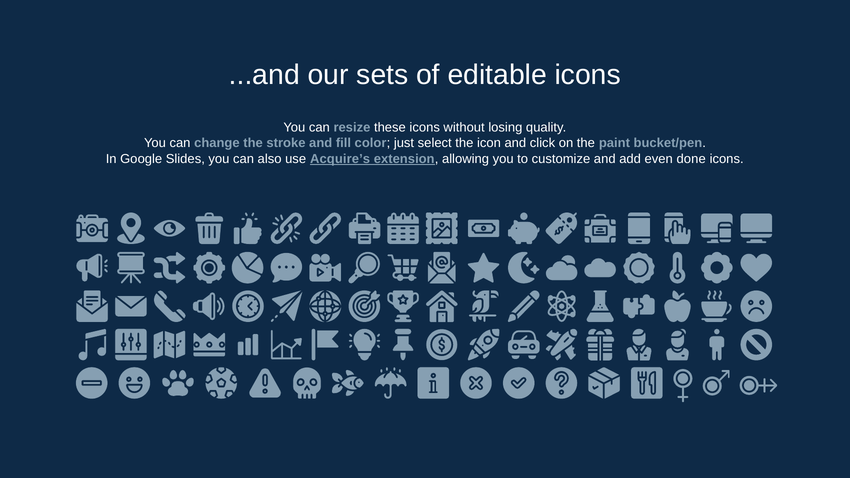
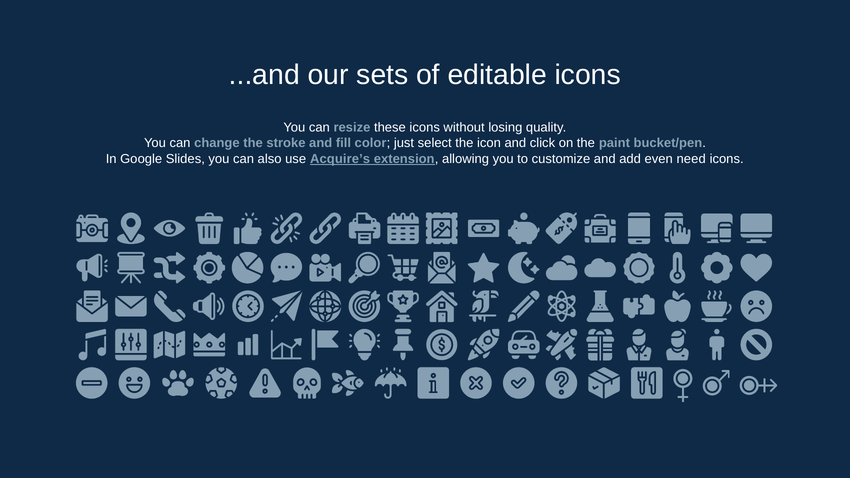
done: done -> need (691, 159)
